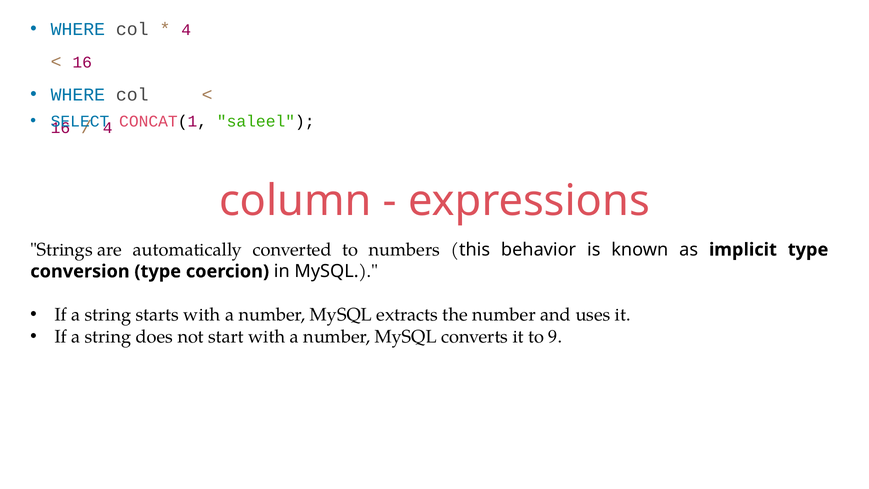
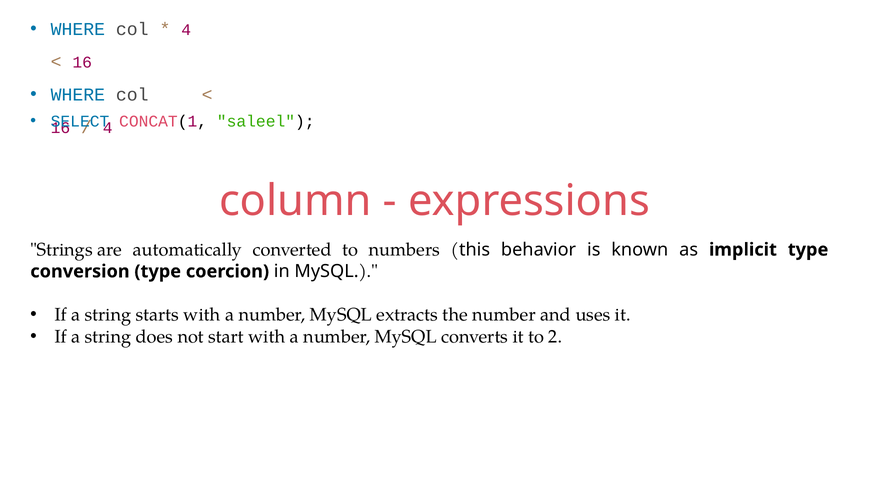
9: 9 -> 2 (555, 336)
